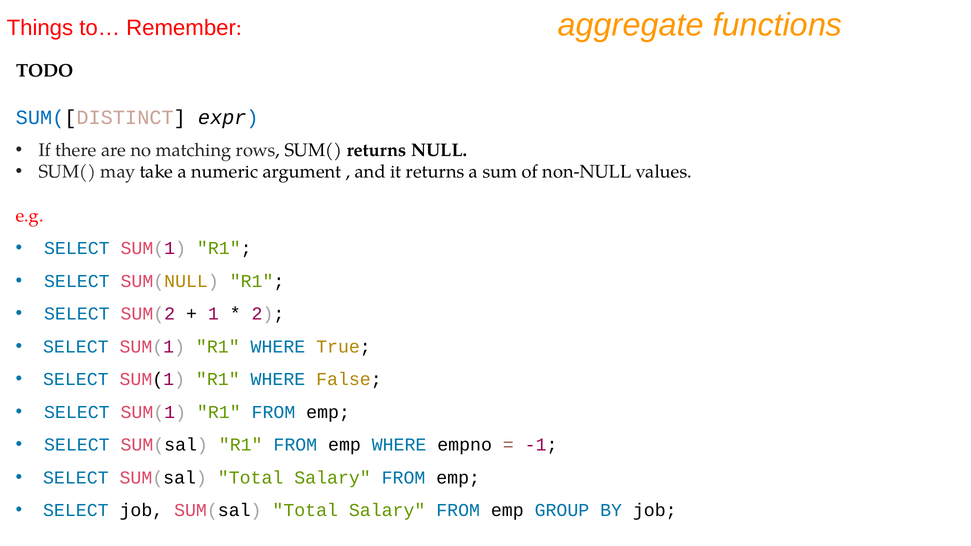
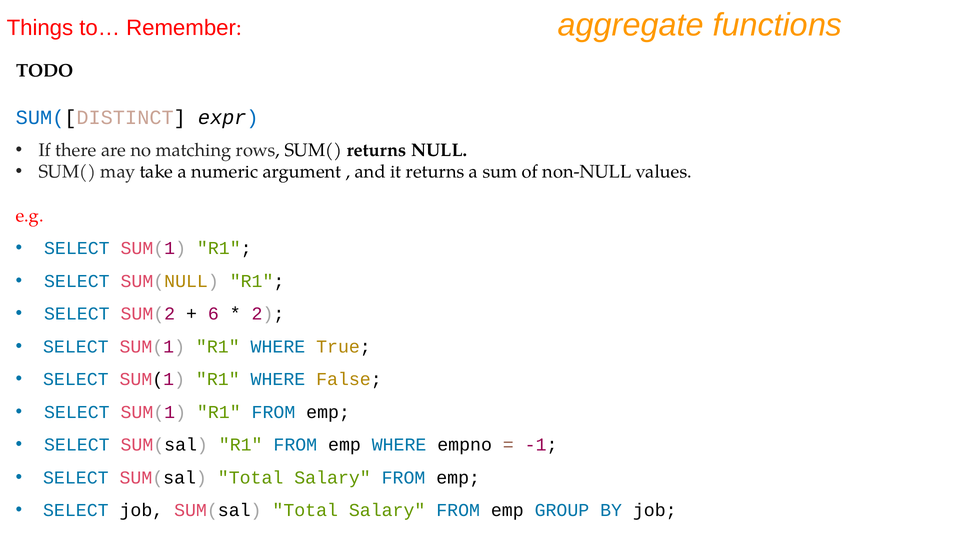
1: 1 -> 6 (213, 314)
